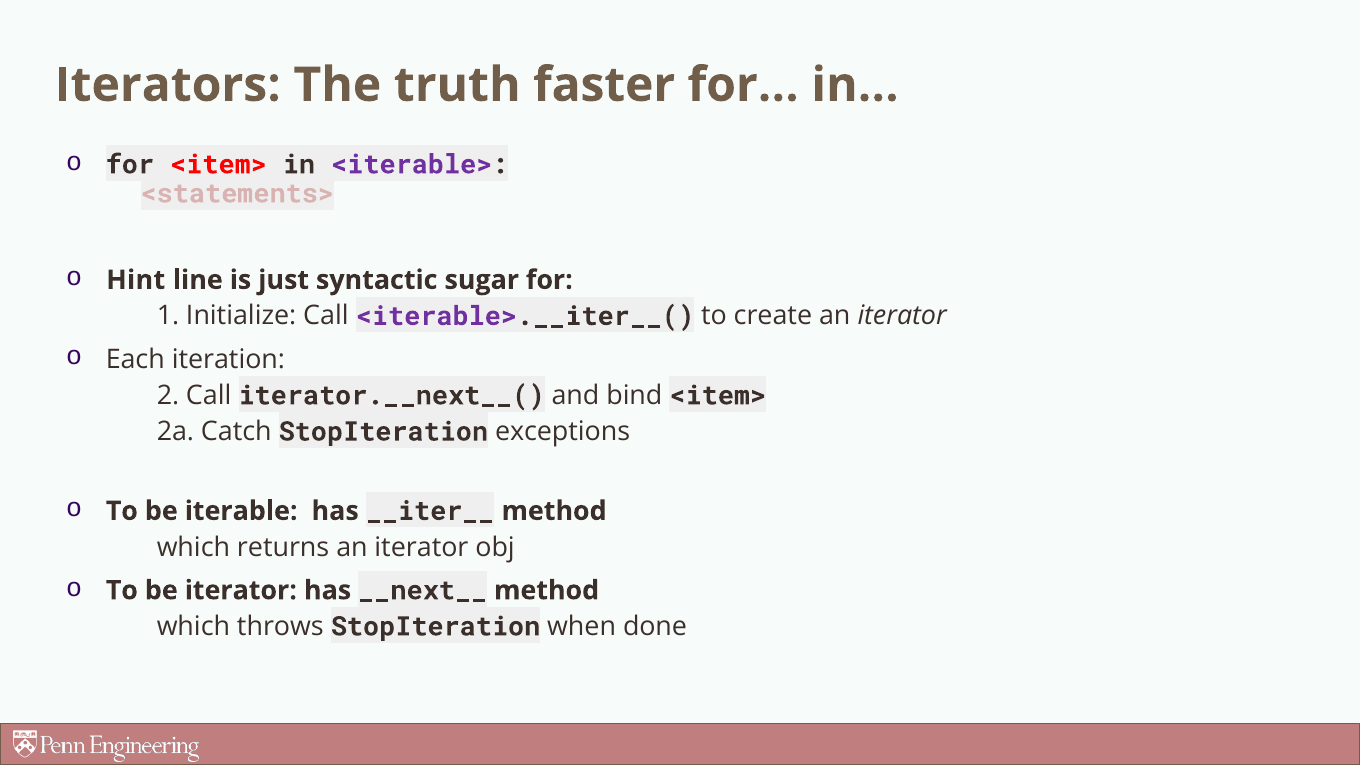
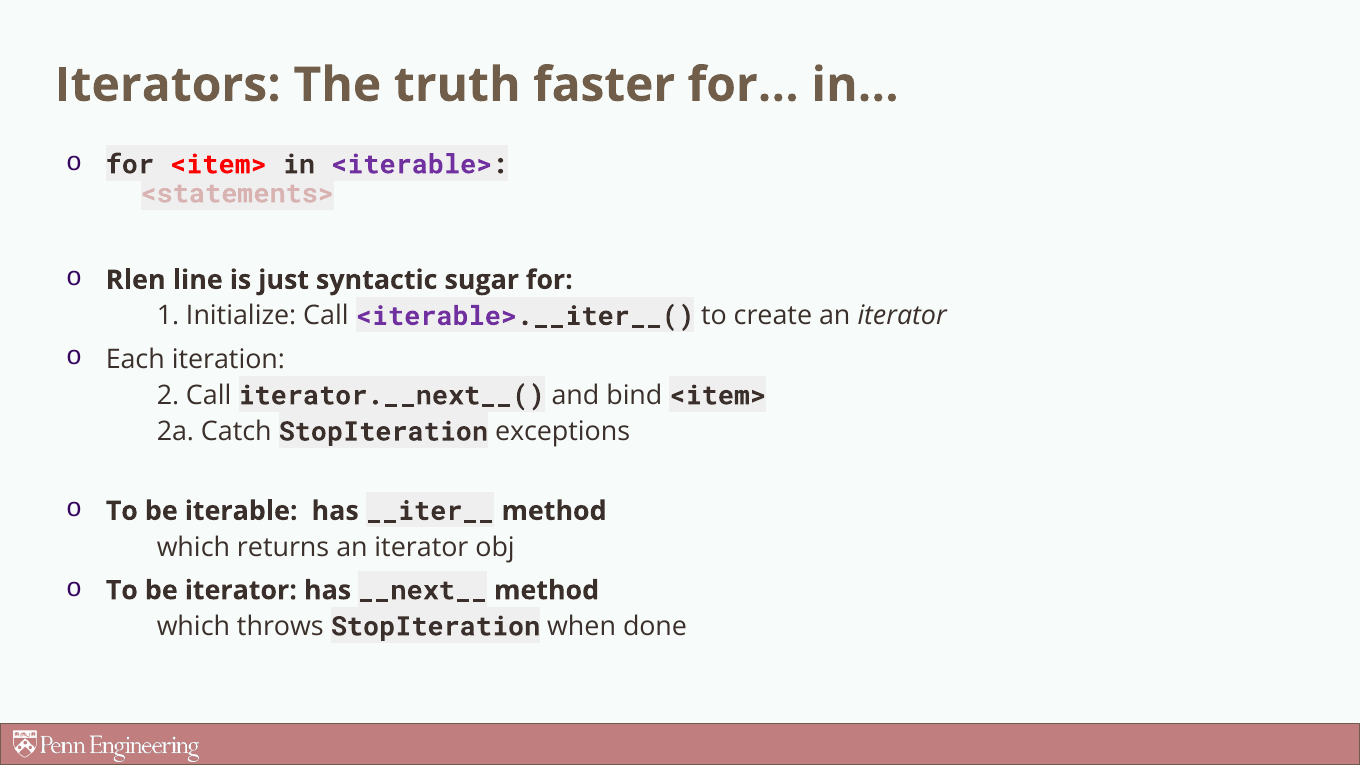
Hint: Hint -> Rlen (136, 280)
